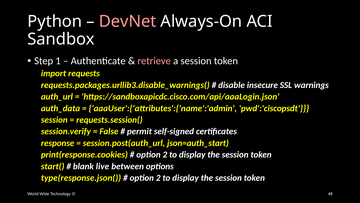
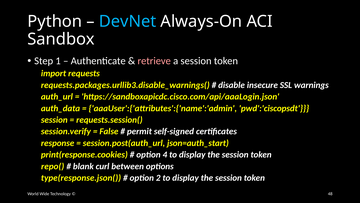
DevNet colour: pink -> light blue (128, 21)
2: 2 -> 4 (165, 154)
start(: start( -> repo( (53, 166)
live: live -> curl (103, 166)
